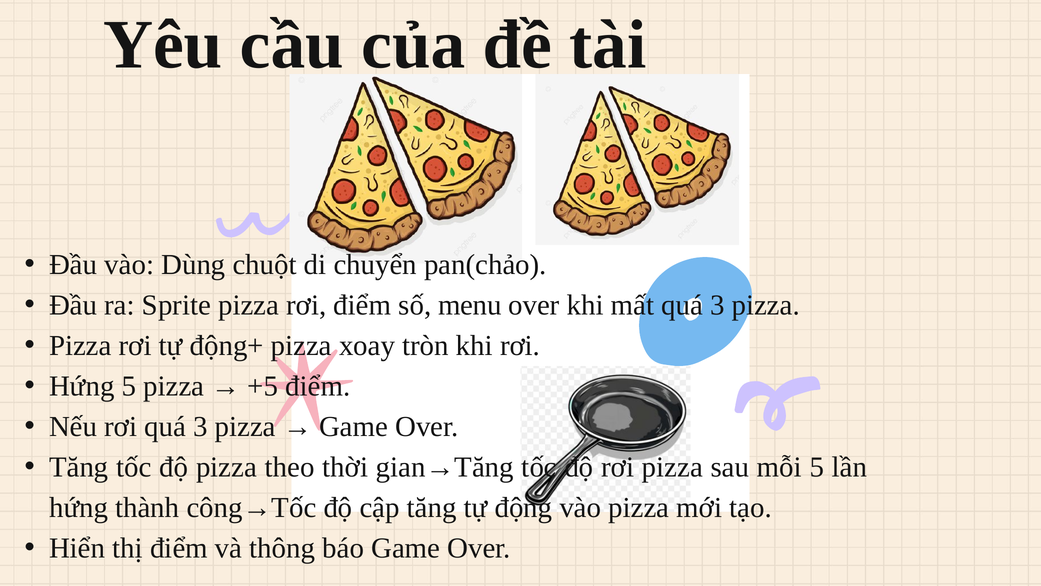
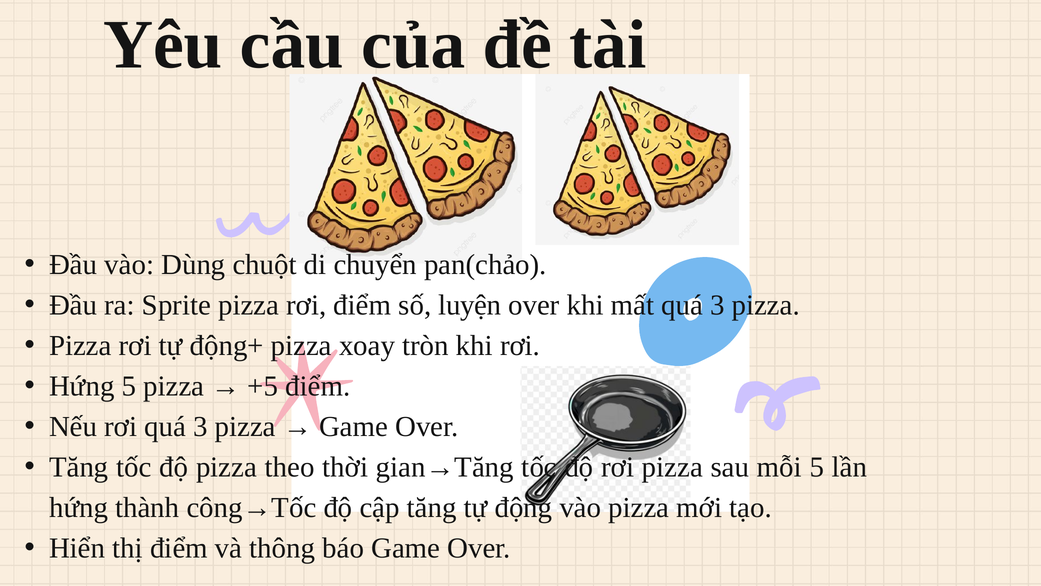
menu: menu -> luyện (470, 305)
